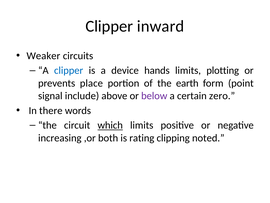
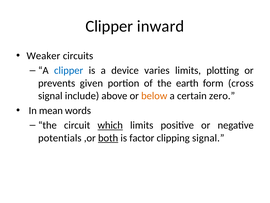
hands: hands -> varies (157, 70)
place: place -> given (91, 83)
point: point -> cross (241, 83)
below colour: purple -> orange (154, 96)
there: there -> mean (51, 110)
increasing: increasing -> potentials (60, 138)
both underline: none -> present (108, 138)
rating: rating -> factor (142, 138)
clipping noted: noted -> signal (208, 138)
